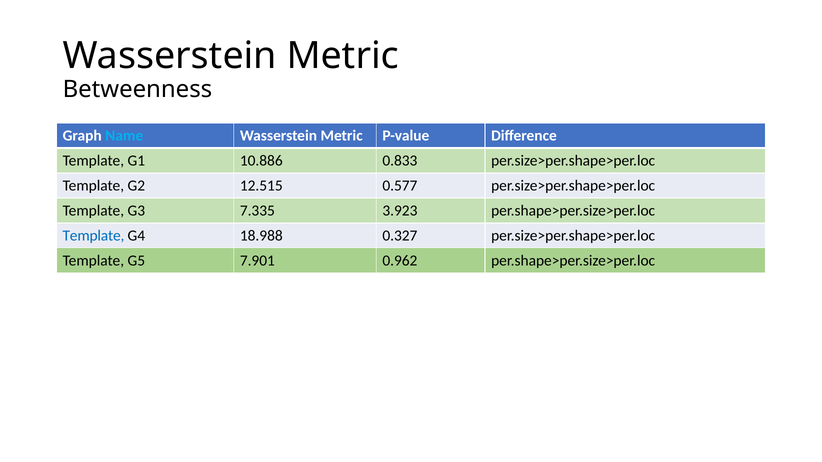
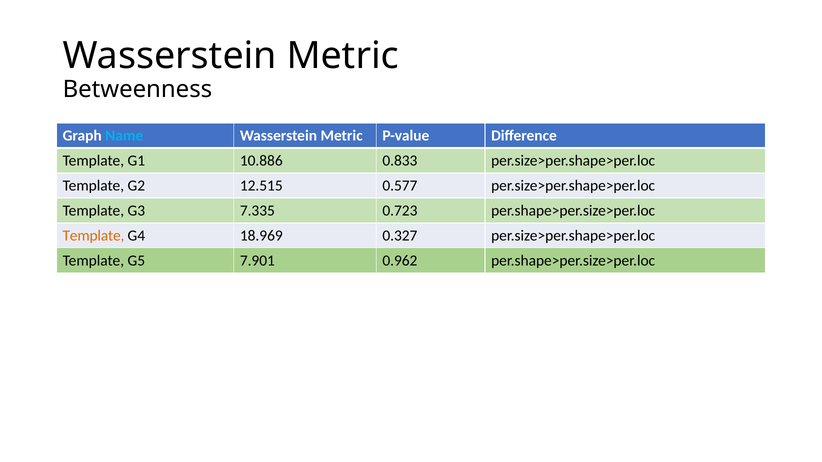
3.923: 3.923 -> 0.723 (400, 211)
Template colour: blue -> orange (93, 236)
18.988: 18.988 -> 18.969 (261, 236)
